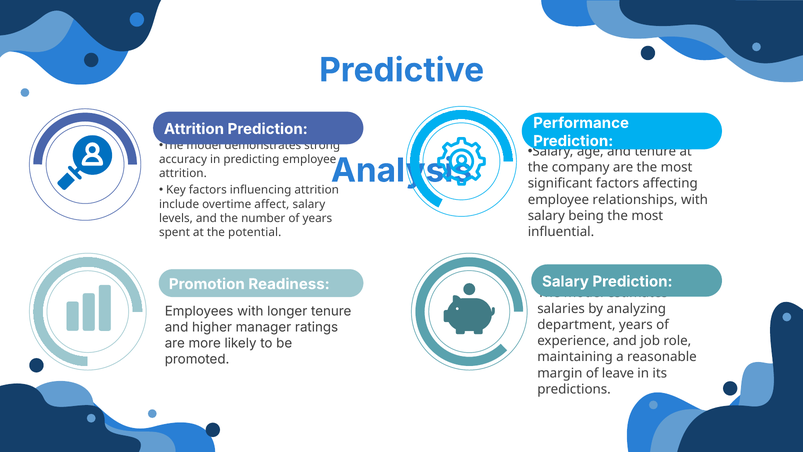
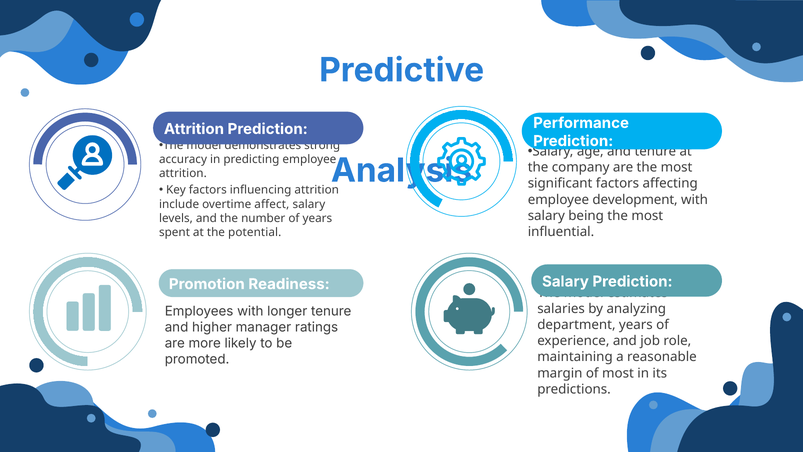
relationships: relationships -> development (635, 199)
of leave: leave -> most (618, 373)
